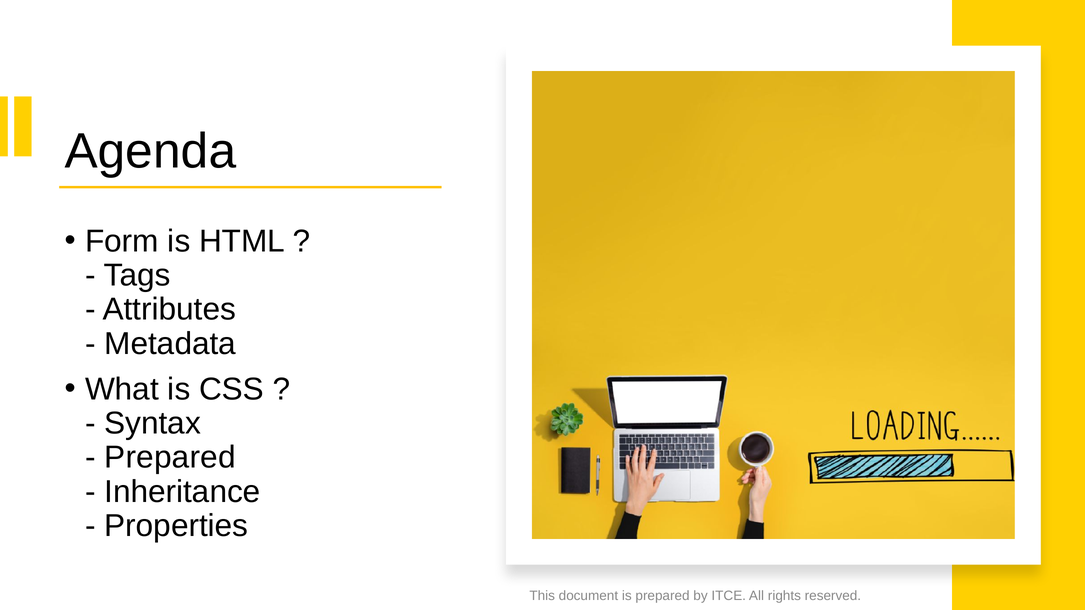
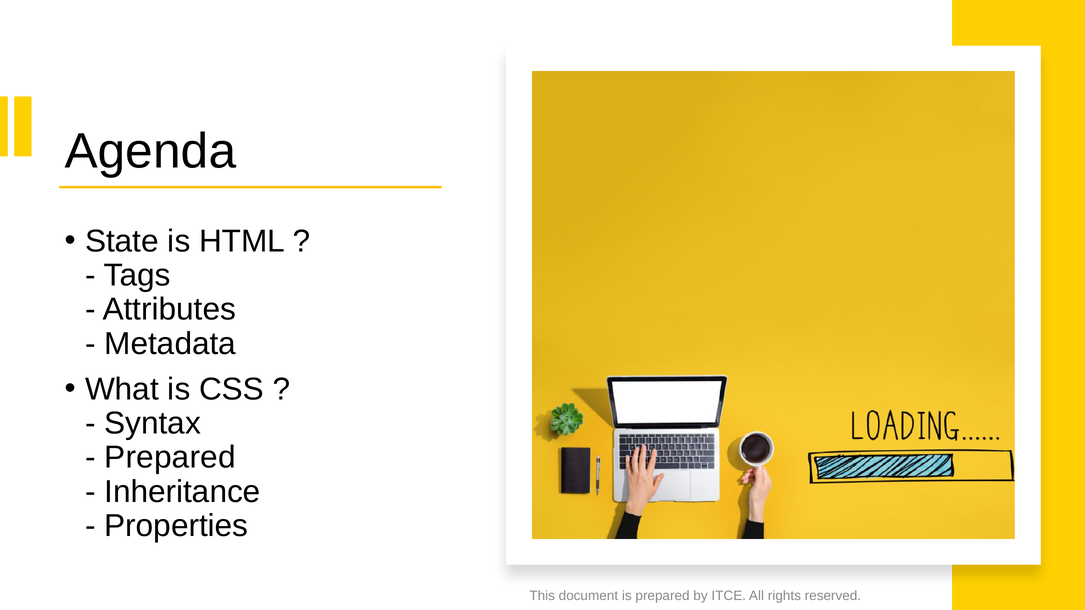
Form: Form -> State (122, 241)
